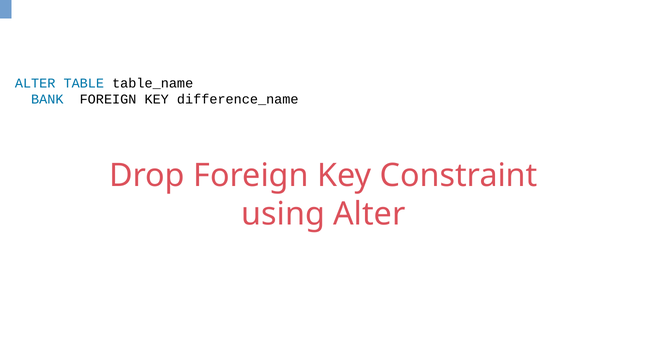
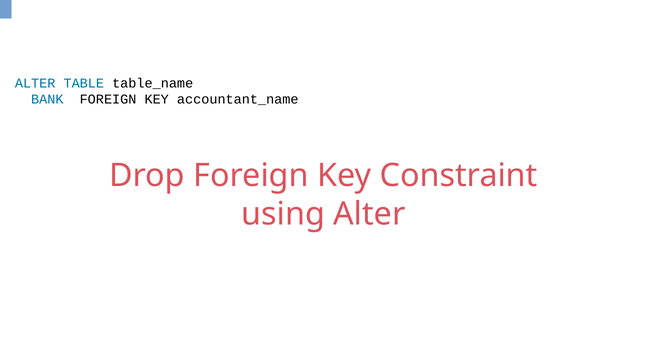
difference_name: difference_name -> accountant_name (238, 99)
